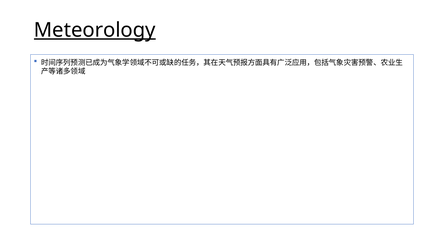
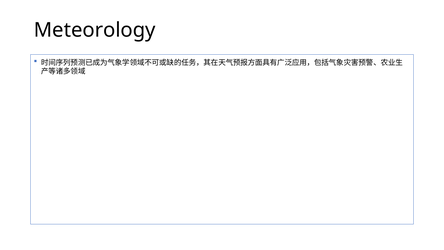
Meteorology underline: present -> none (95, 30)
